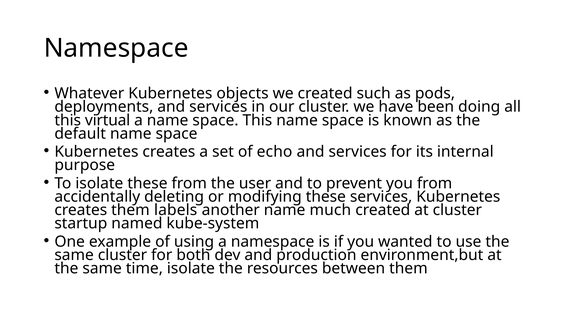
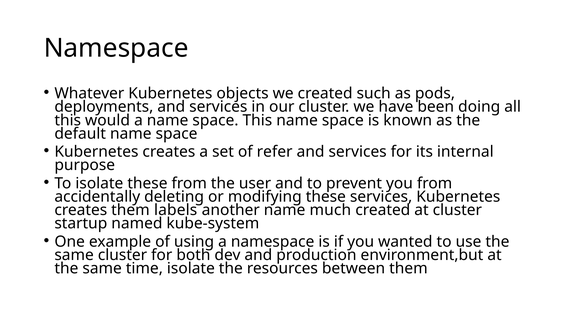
virtual: virtual -> would (108, 120)
echo: echo -> refer (275, 152)
